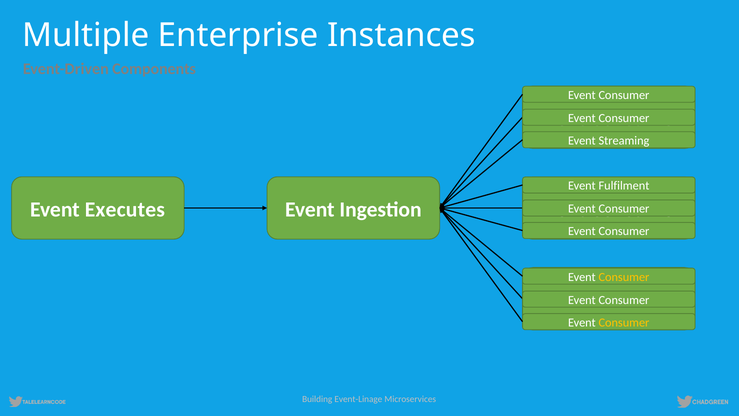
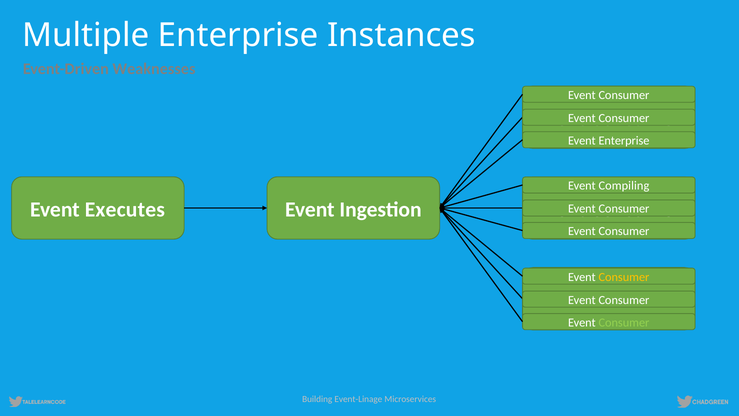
Components: Components -> Weaknesses (154, 69)
Event Streaming: Streaming -> Enterprise (624, 141)
Fulfilment: Fulfilment -> Compiling (624, 186)
Consumer colour: yellow -> light green (624, 322)
